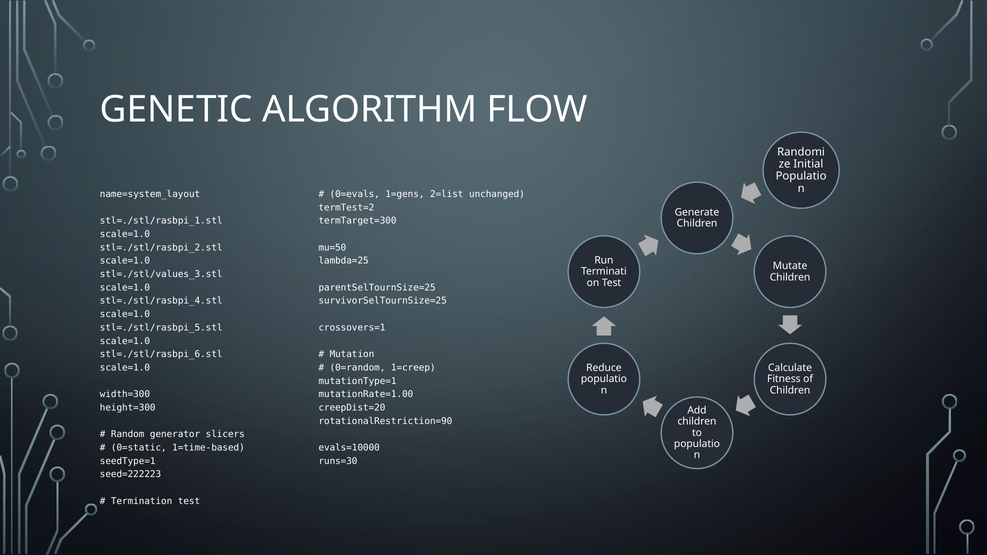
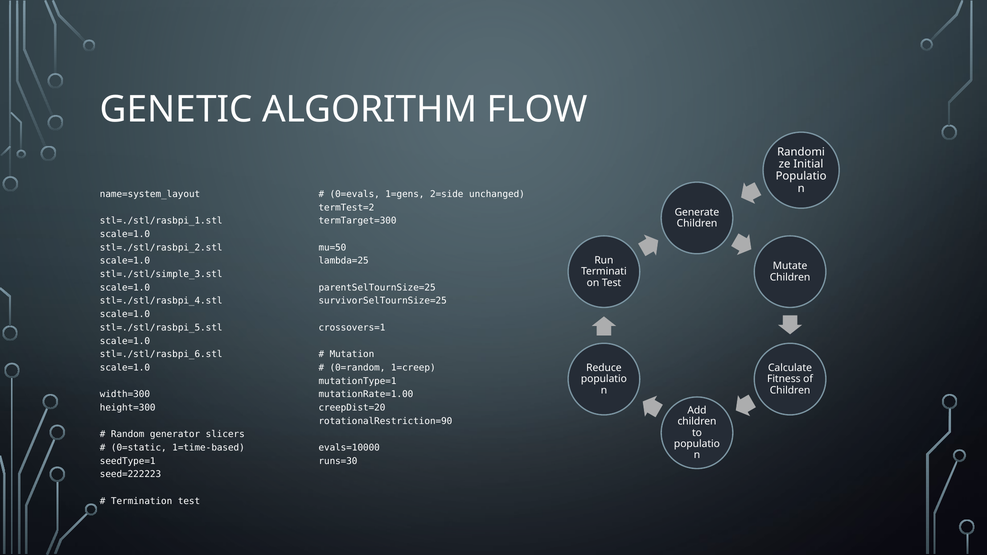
2=list: 2=list -> 2=side (447, 194)
stl=./stl/values_3.stl: stl=./stl/values_3.stl -> stl=./stl/simple_3.stl (161, 274)
